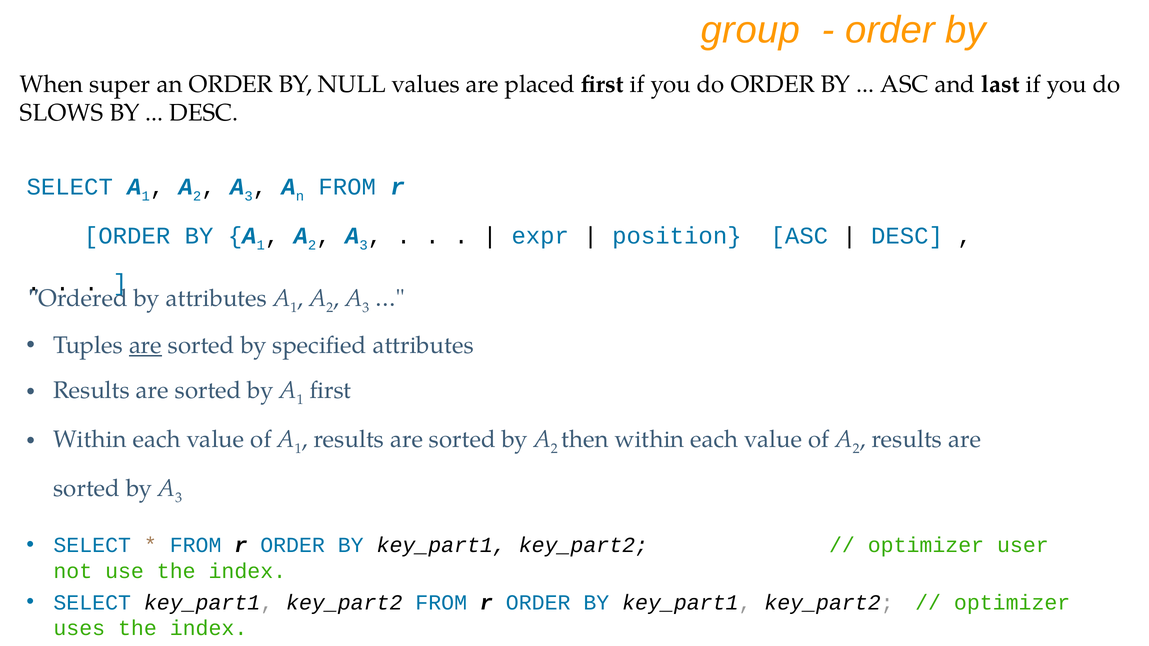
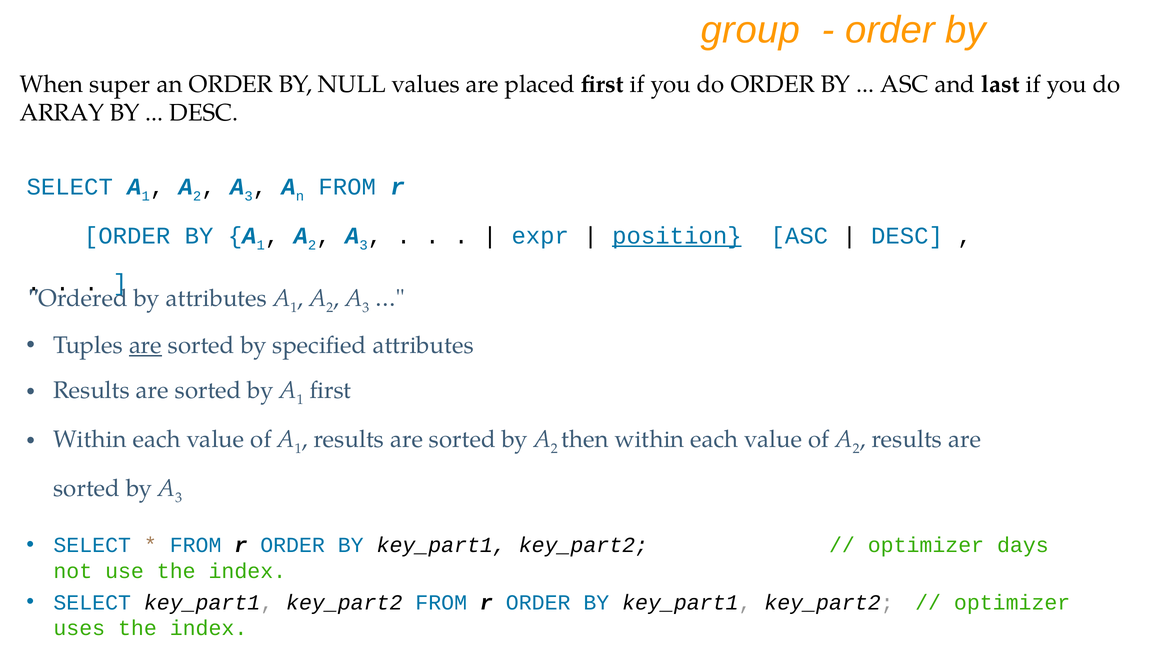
SLOWS: SLOWS -> ARRAY (62, 113)
position underline: none -> present (677, 236)
user: user -> days (1023, 545)
